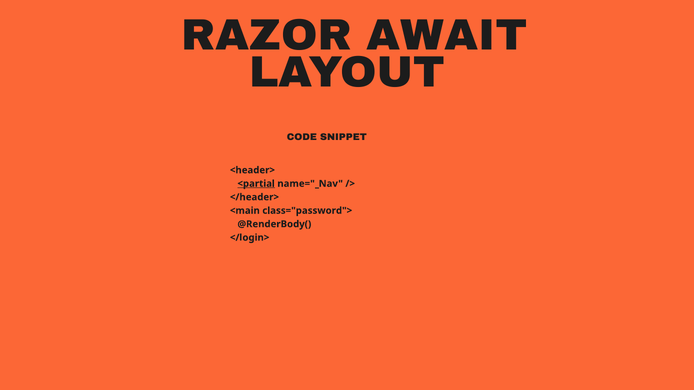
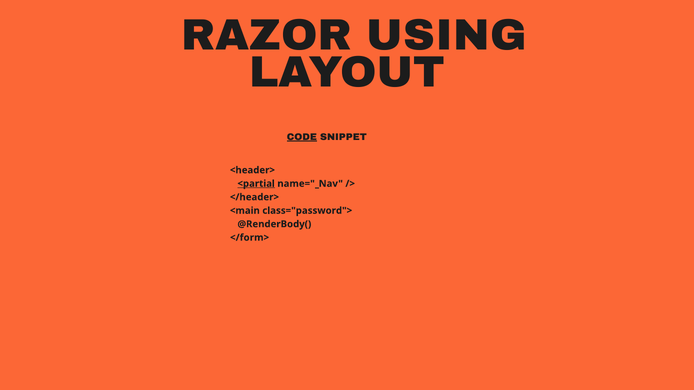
AWAIT: AWAIT -> USING (447, 35)
CODE underline: none -> present (302, 137)
</login>: </login> -> </form> (250, 238)
